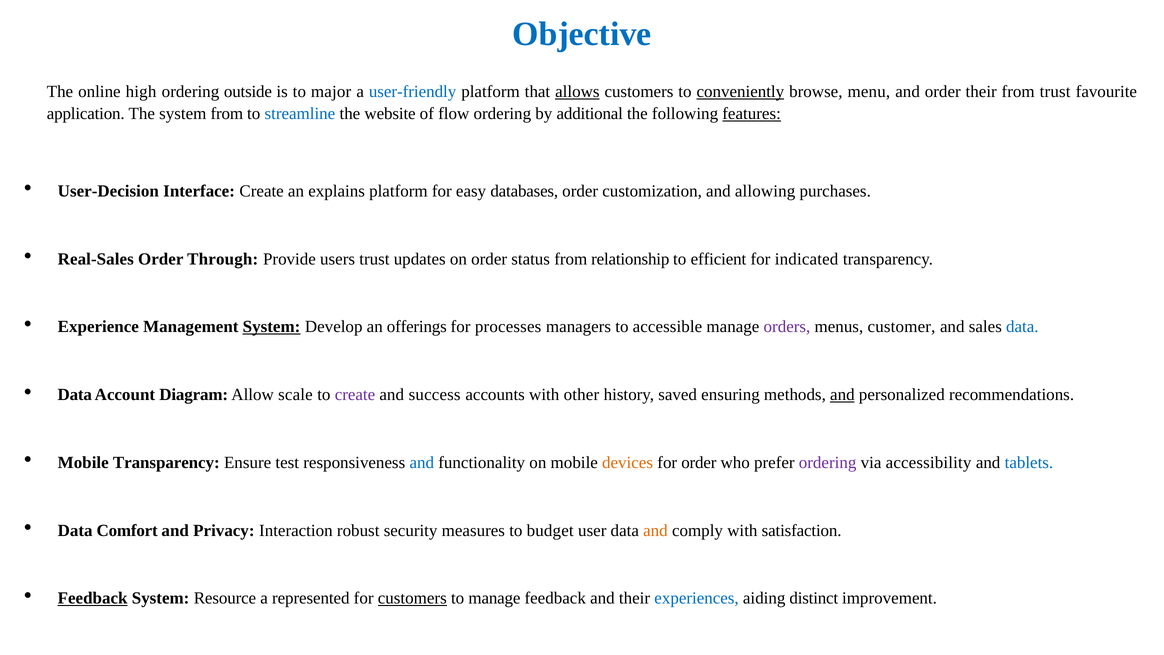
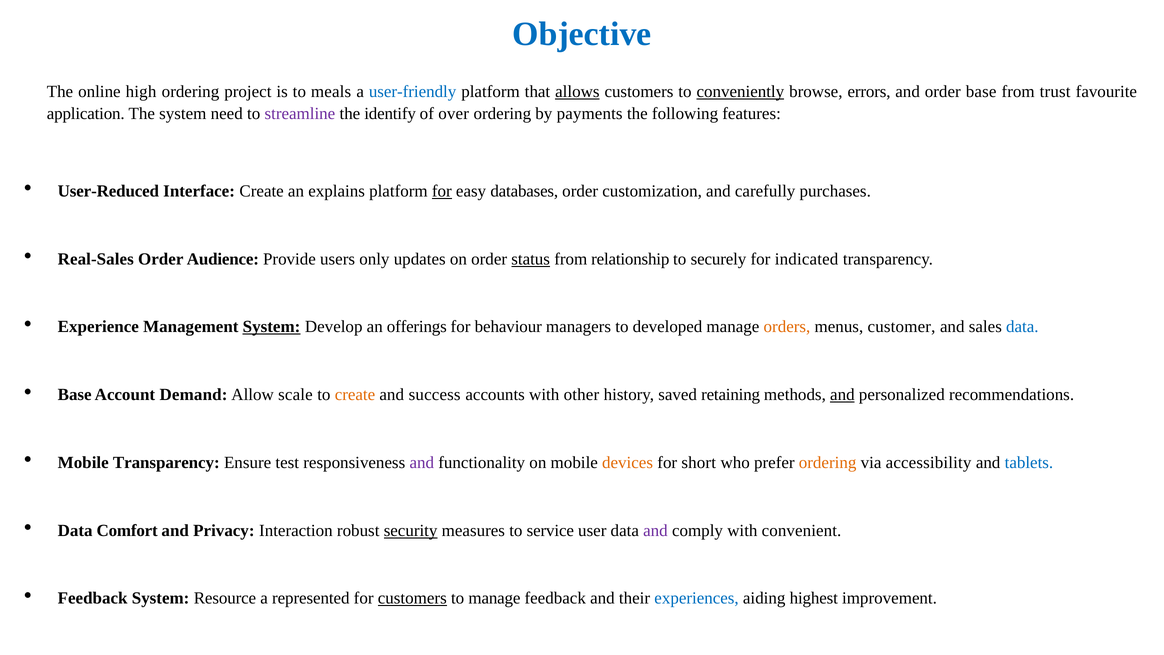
outside: outside -> project (248, 92)
major: major -> meals (331, 92)
menu: menu -> errors (869, 92)
order their: their -> base (981, 92)
system from: from -> need (227, 113)
streamline colour: blue -> purple (300, 113)
website: website -> identify (390, 113)
flow: flow -> over (454, 113)
additional: additional -> payments (590, 113)
features underline: present -> none (752, 113)
User-Decision: User-Decision -> User-Reduced (108, 191)
for underline: none -> present (442, 191)
allowing: allowing -> carefully (765, 191)
Through: Through -> Audience (223, 259)
users trust: trust -> only (374, 259)
status underline: none -> present (531, 259)
efficient: efficient -> securely (718, 259)
processes: processes -> behaviour (508, 327)
accessible: accessible -> developed (668, 327)
orders colour: purple -> orange (787, 327)
Data: Data -> Base (75, 395)
Diagram: Diagram -> Demand (194, 395)
create colour: purple -> orange (355, 395)
ensuring: ensuring -> retaining (731, 395)
and colour: blue -> purple (422, 462)
for order: order -> short (699, 462)
ordering colour: purple -> orange (828, 462)
security underline: none -> present (411, 530)
budget: budget -> service (550, 530)
and colour: orange -> purple (655, 530)
satisfaction: satisfaction -> convenient (802, 530)
Feedback underline: present -> none (93, 598)
distinct: distinct -> highest (814, 598)
